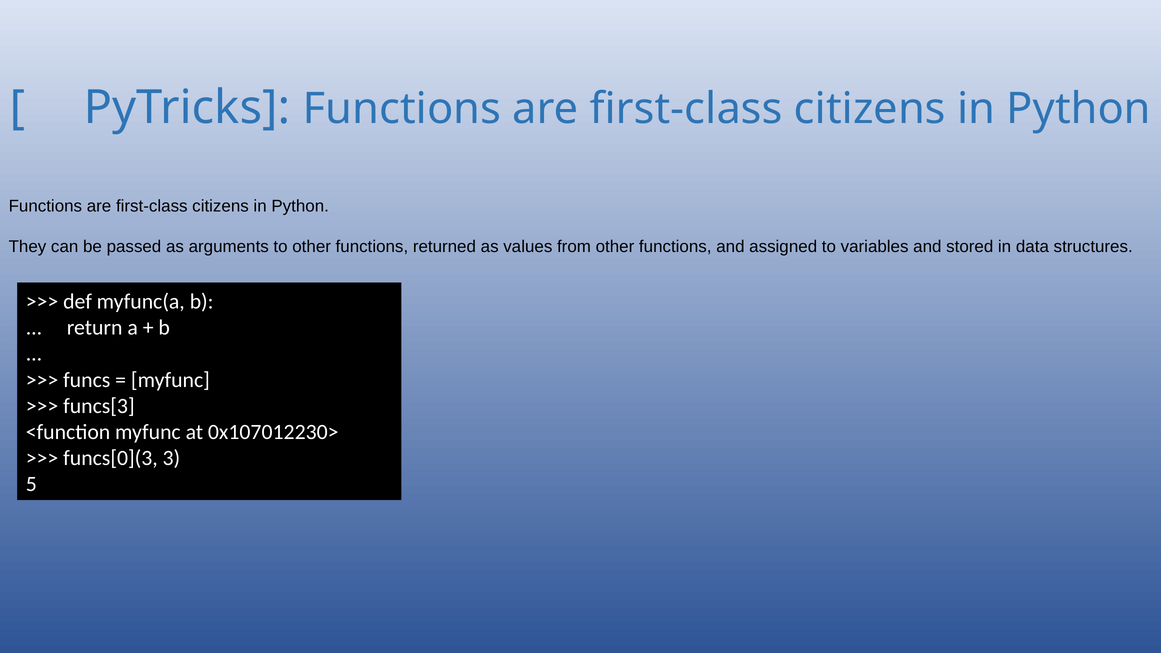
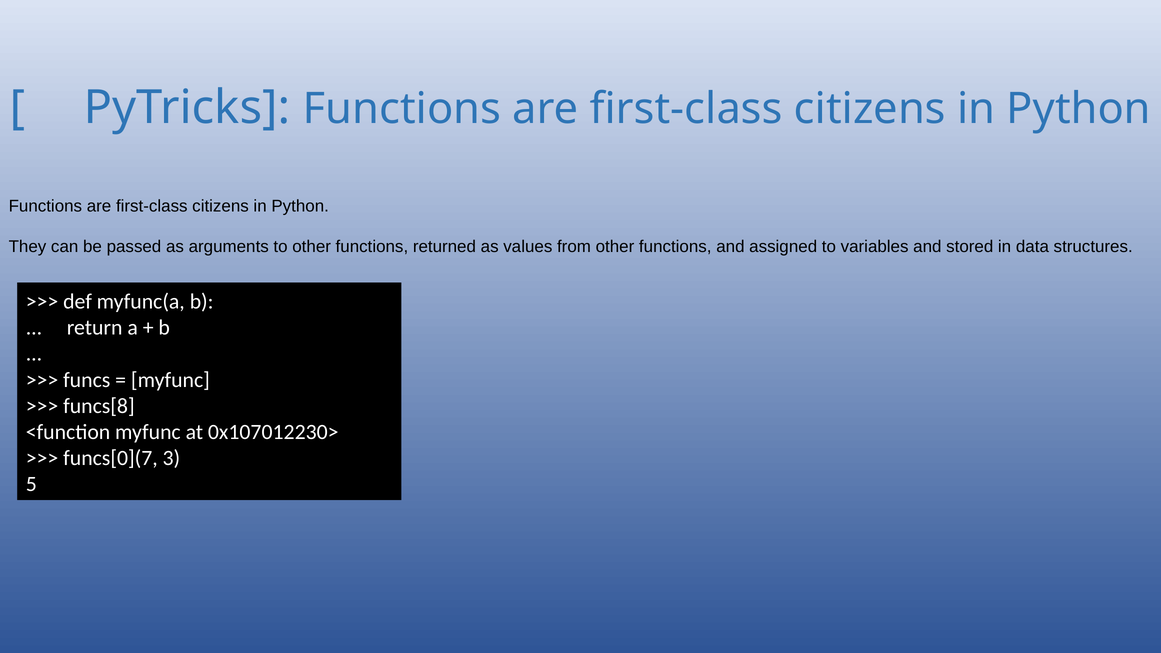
funcs[3: funcs[3 -> funcs[8 (99, 406)
funcs[0](3: funcs[0](3 -> funcs[0](7 (110, 458)
